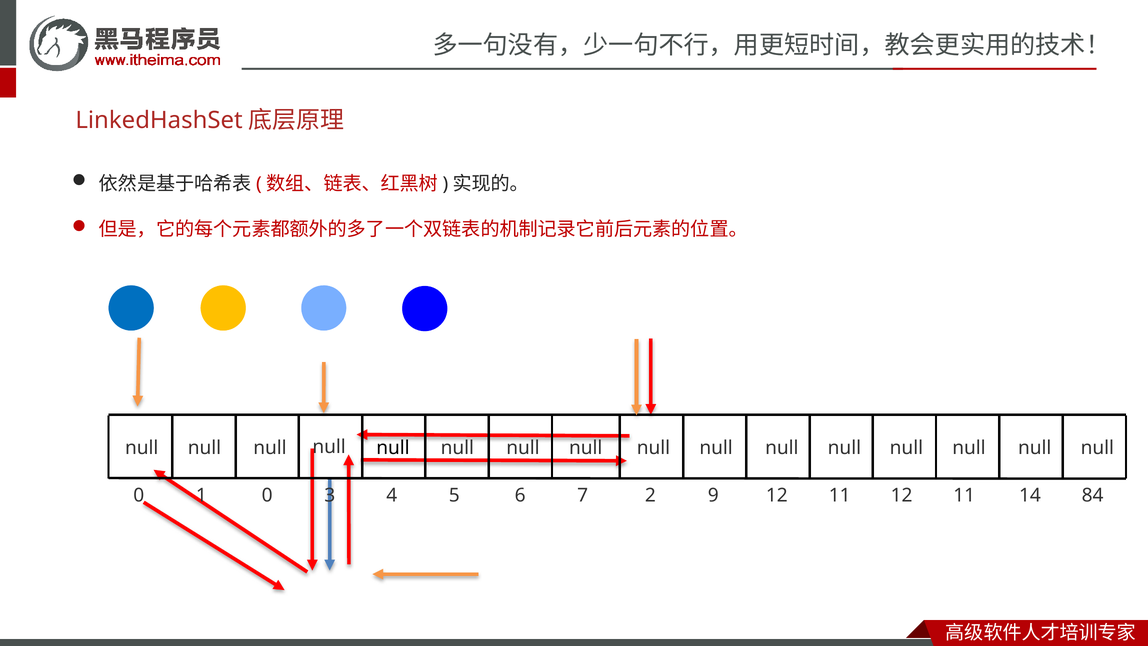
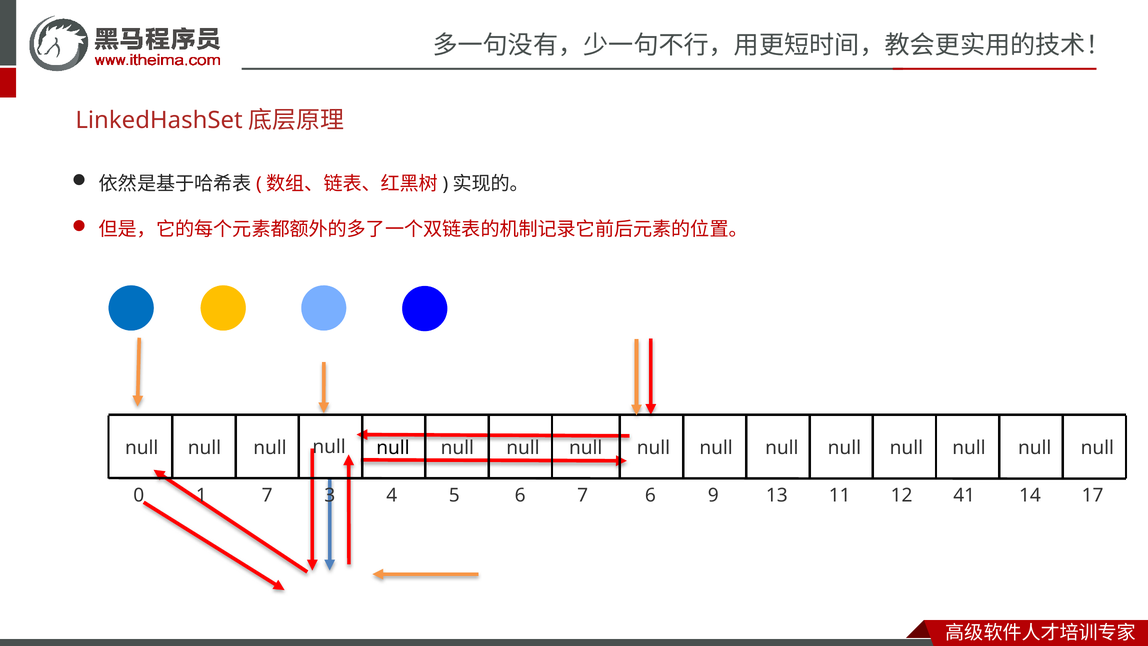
1 0: 0 -> 7 (267, 495)
7 2: 2 -> 6 (650, 495)
9 12: 12 -> 13 (777, 495)
11 12 11: 11 -> 41 (964, 495)
84: 84 -> 17 (1093, 495)
